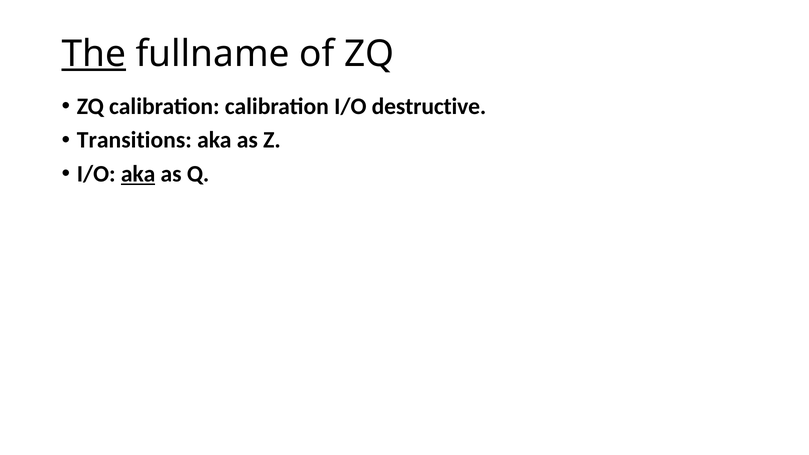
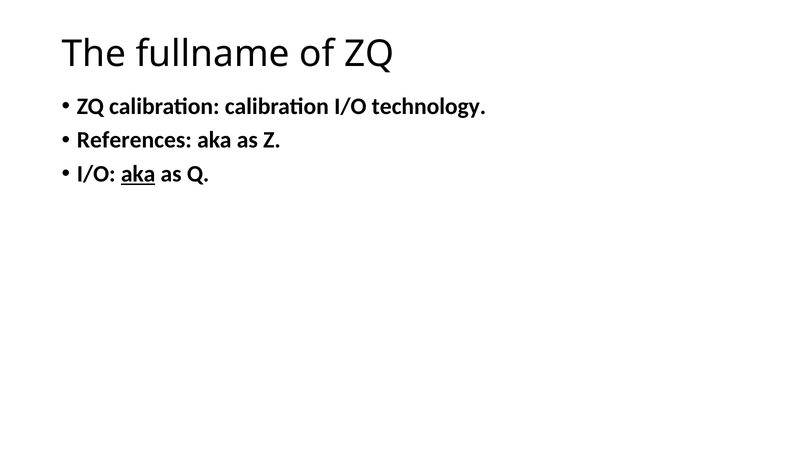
The underline: present -> none (94, 54)
destructive: destructive -> technology (429, 106)
Transitions: Transitions -> References (134, 140)
